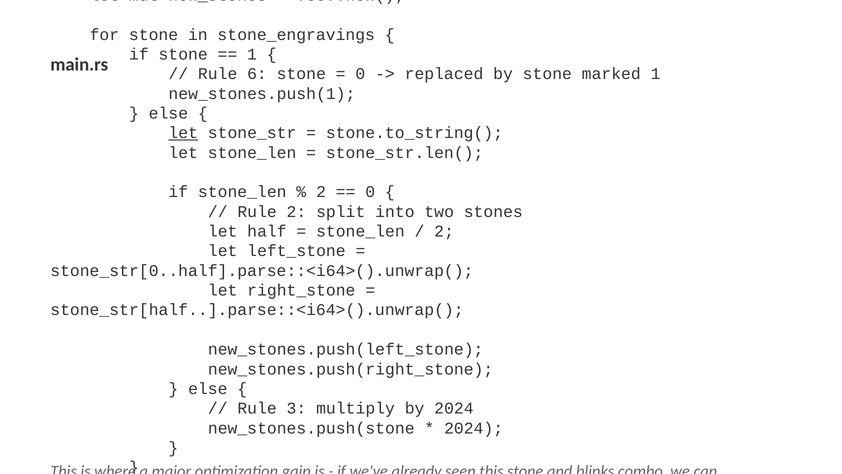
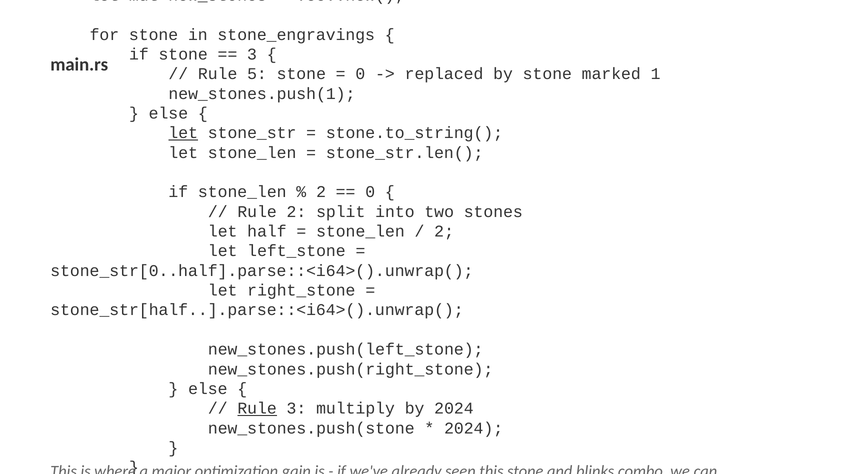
1: 1 -> 3 (252, 54)
6: 6 -> 5 (257, 74)
Rule underline: none -> present (257, 408)
